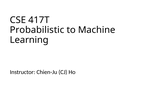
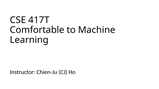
Probabilistic: Probabilistic -> Comfortable (37, 30)
